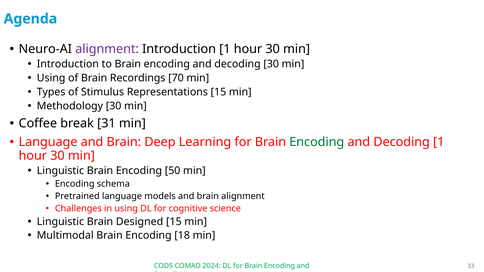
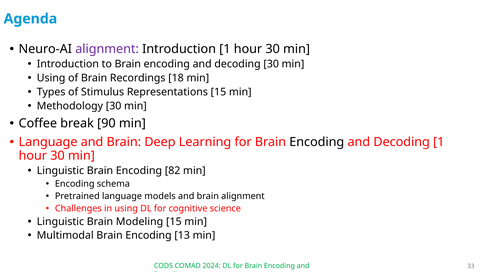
70: 70 -> 18 (176, 78)
31: 31 -> 90 (106, 124)
Encoding colour: green -> black (317, 142)
50: 50 -> 82 (173, 171)
Designed: Designed -> Modeling (140, 222)
18: 18 -> 13 (182, 236)
